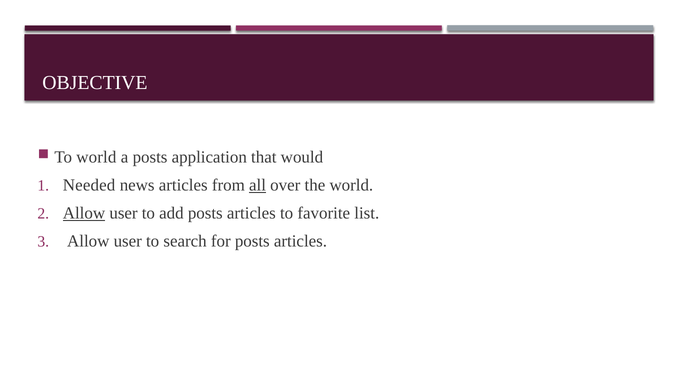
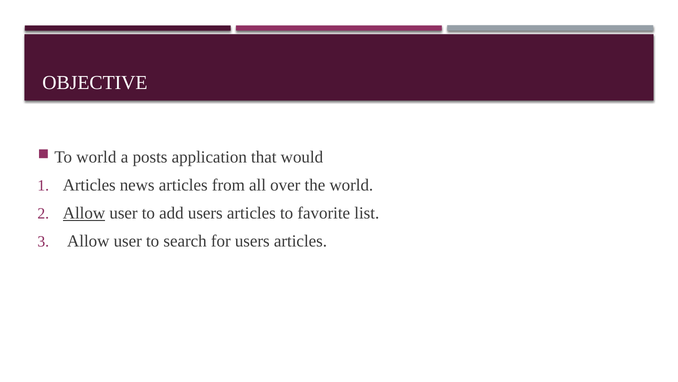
Needed: Needed -> Articles (89, 185)
all underline: present -> none (258, 185)
add posts: posts -> users (205, 213)
for posts: posts -> users (252, 241)
